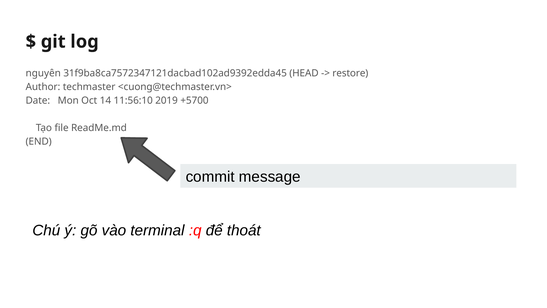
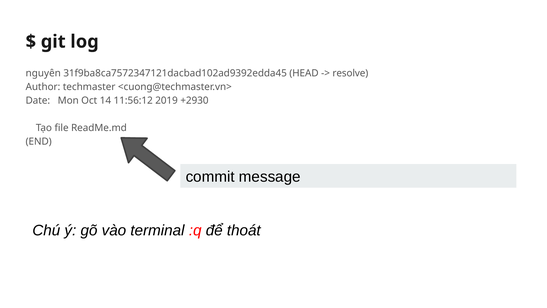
restore: restore -> resolve (350, 73)
11:56:10: 11:56:10 -> 11:56:12 (133, 101)
+5700: +5700 -> +2930 (194, 101)
